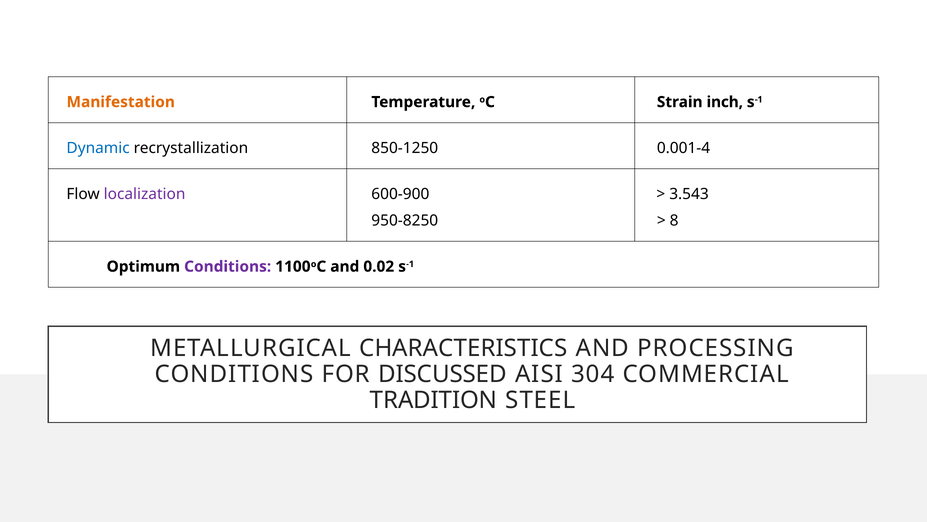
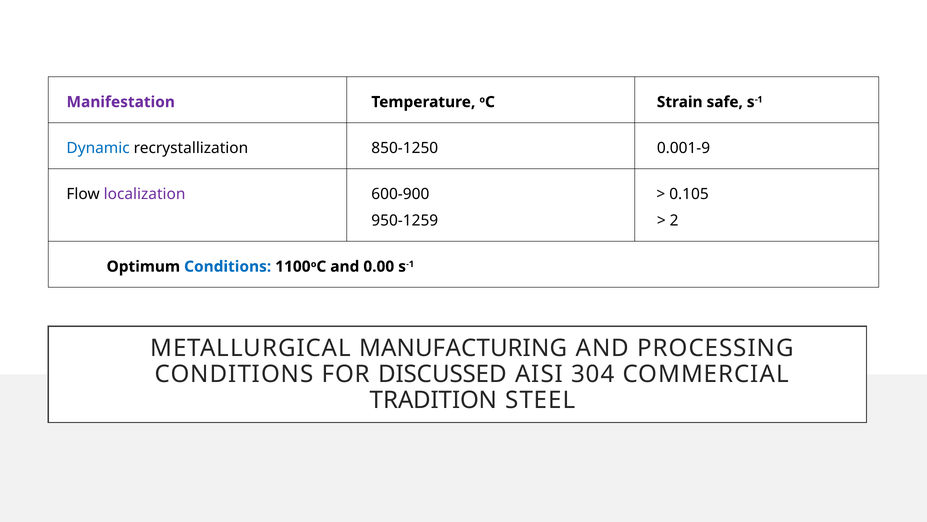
Manifestation colour: orange -> purple (121, 102)
inch: inch -> safe (725, 102)
0.001-4: 0.001-4 -> 0.001-9 (684, 148)
3.543: 3.543 -> 0.105 (689, 194)
950-8250: 950-8250 -> 950-1259 (405, 220)
8: 8 -> 2 (674, 220)
Conditions colour: purple -> blue (228, 266)
0.02: 0.02 -> 0.00 (379, 266)
CHARACTERISTICS: CHARACTERISTICS -> MANUFACTURING (463, 348)
